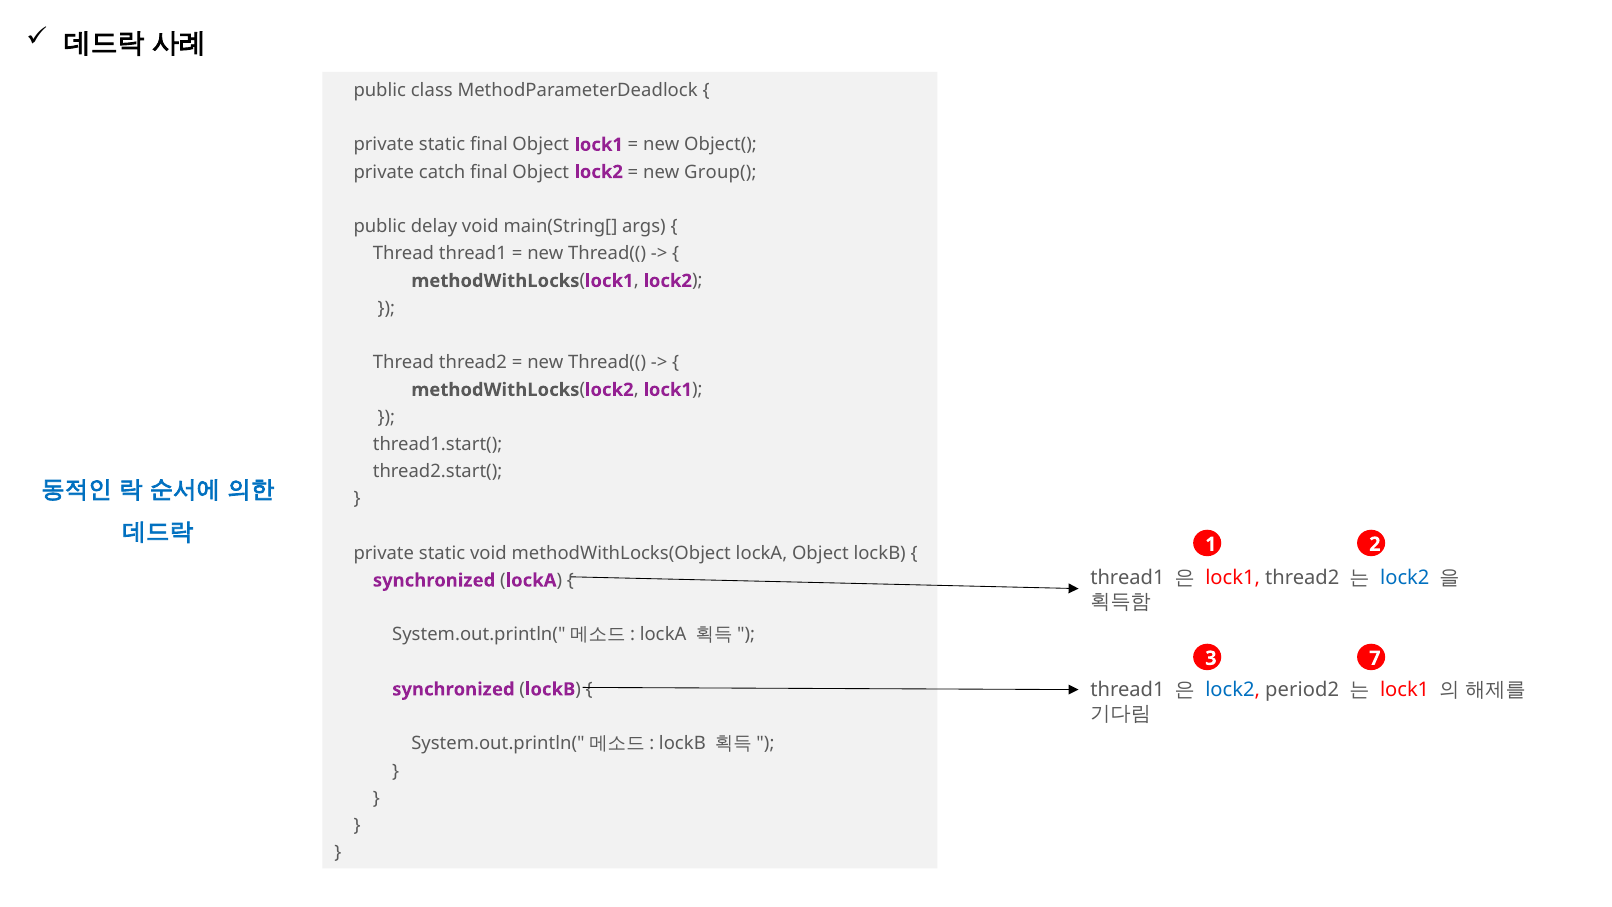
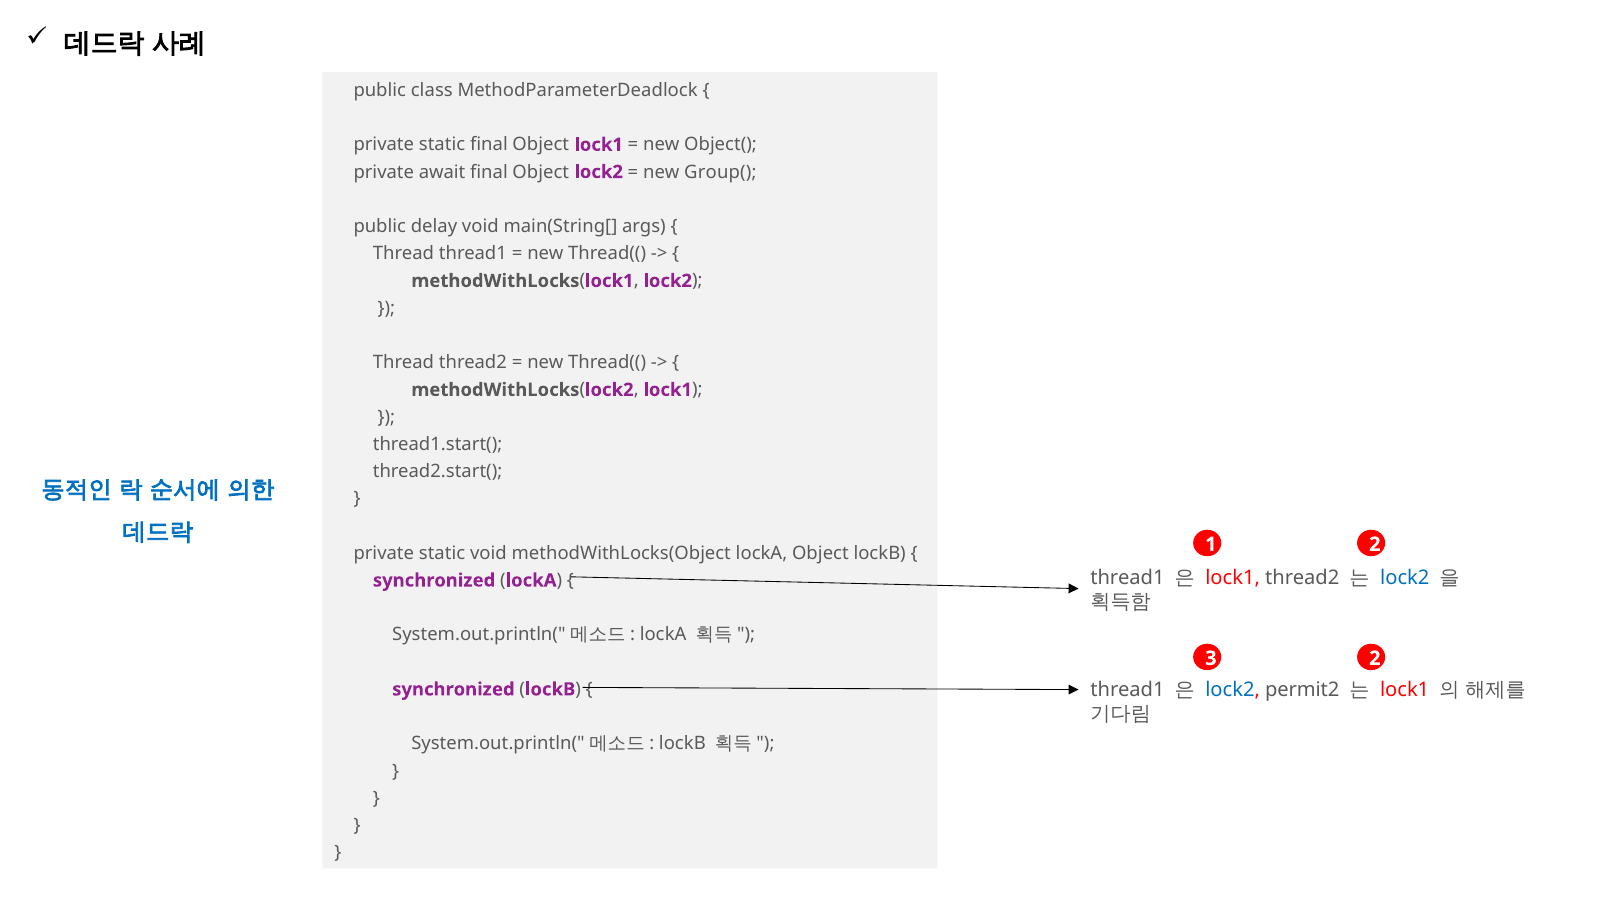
catch: catch -> await (442, 172)
3 7: 7 -> 2 (1375, 658)
period2: period2 -> permit2 (1302, 689)
